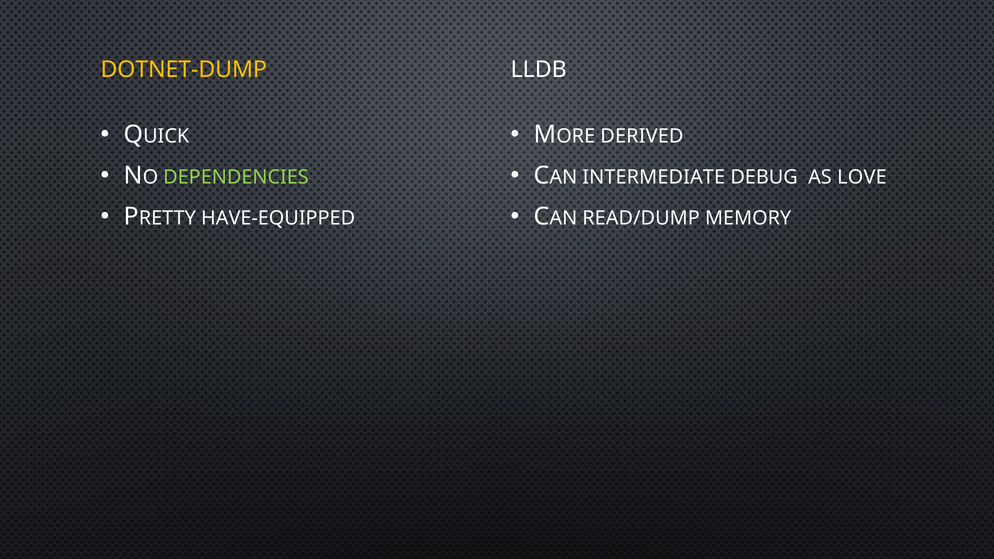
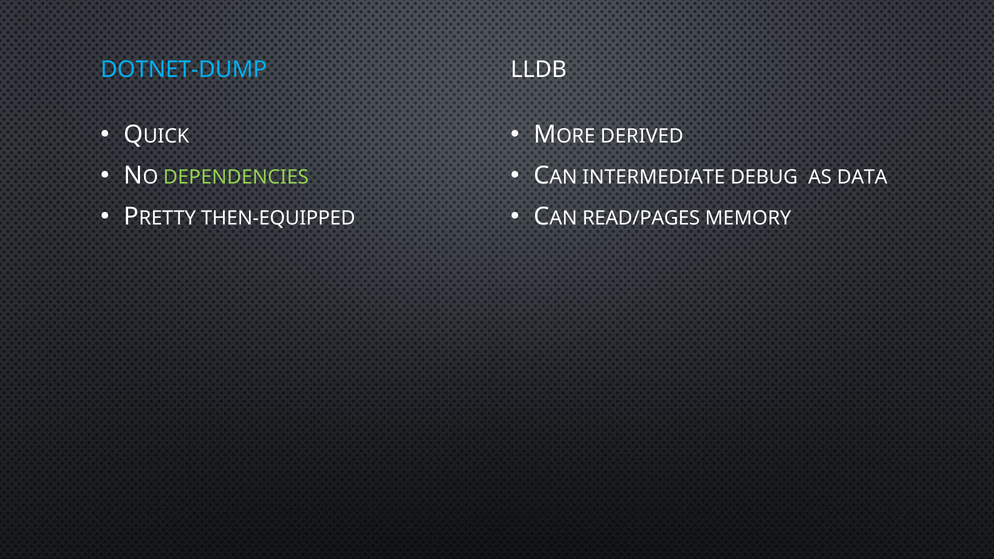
DOTNET-DUMP colour: yellow -> light blue (184, 70)
LOVE: LOVE -> DATA (862, 177)
HAVE-EQUIPPED: HAVE-EQUIPPED -> THEN-EQUIPPED (278, 218)
READ/DUMP: READ/DUMP -> READ/PAGES (641, 218)
